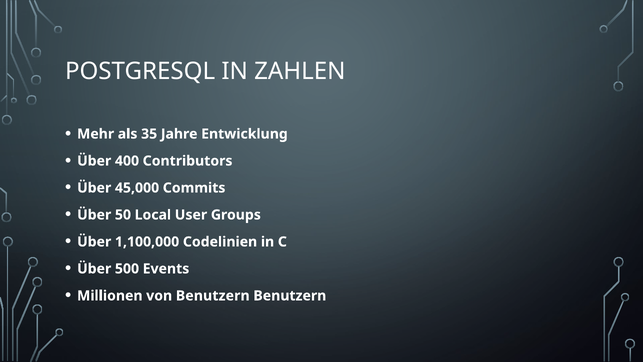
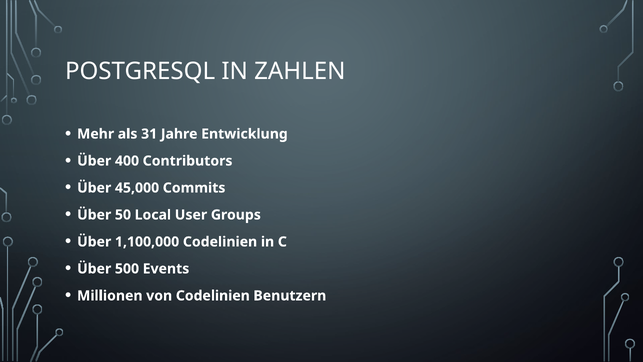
35: 35 -> 31 (149, 134)
von Benutzern: Benutzern -> Codelinien (213, 295)
